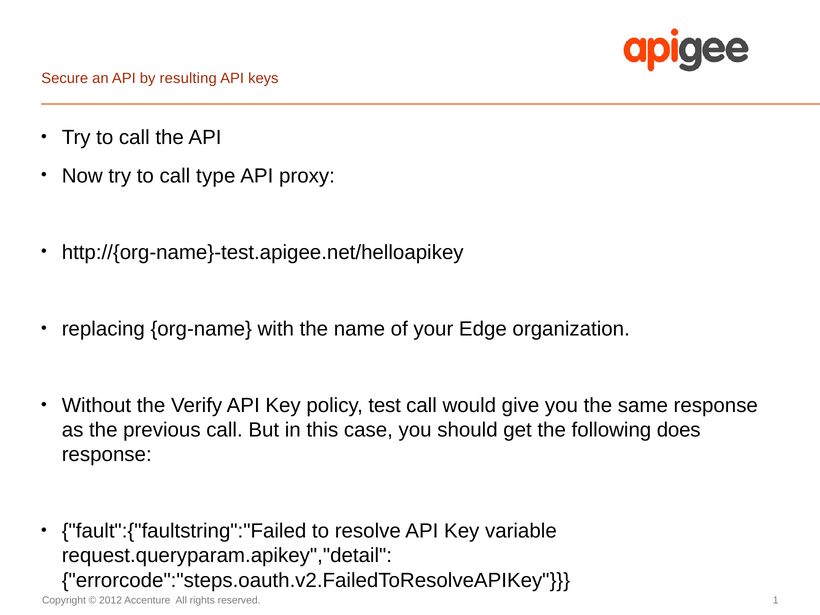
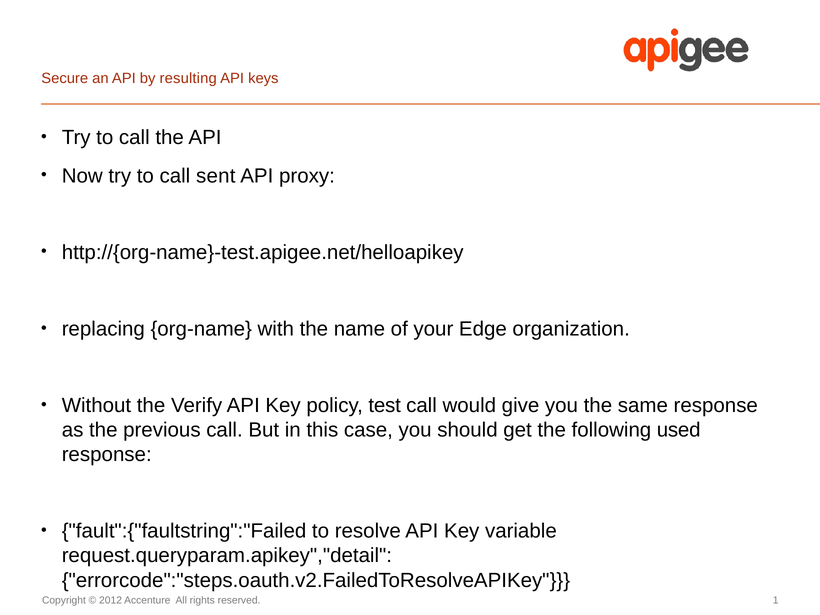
type: type -> sent (216, 176)
does: does -> used (679, 430)
